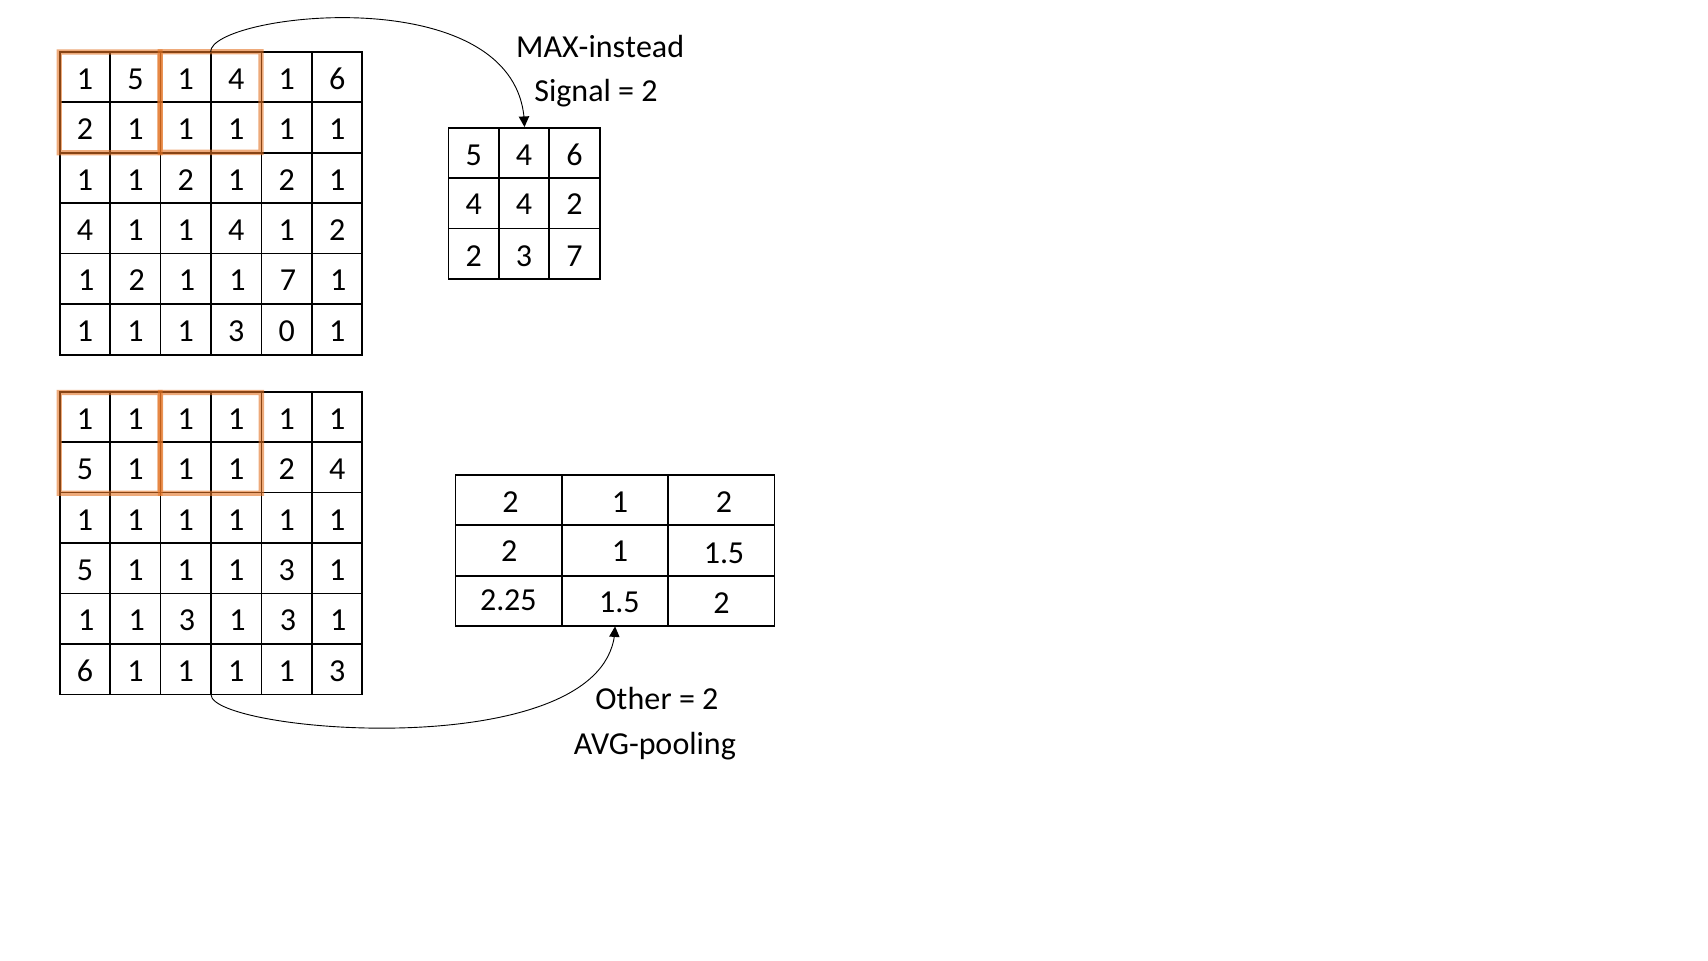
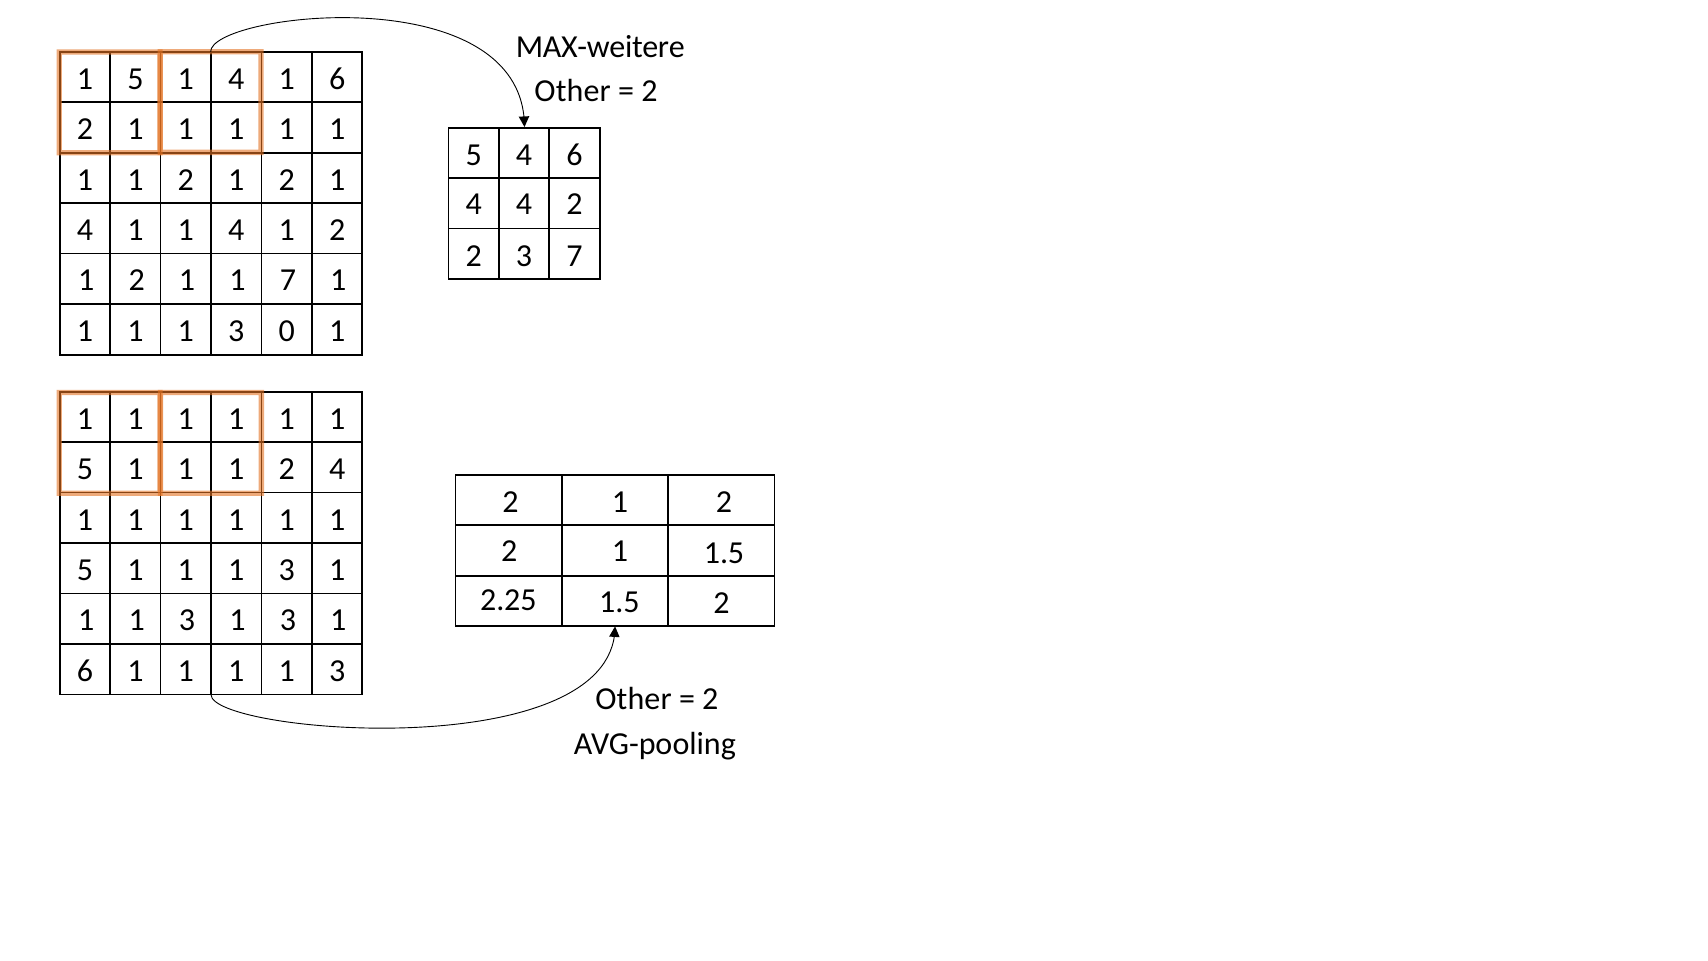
MAX-instead: MAX-instead -> MAX-weitere (600, 47)
Signal: Signal -> Other (573, 91)
